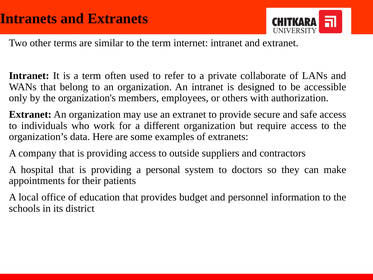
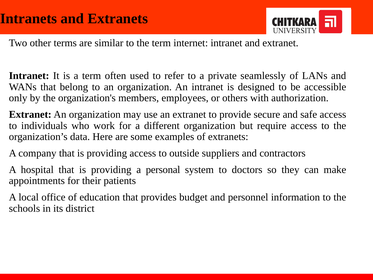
collaborate: collaborate -> seamlessly (263, 76)
